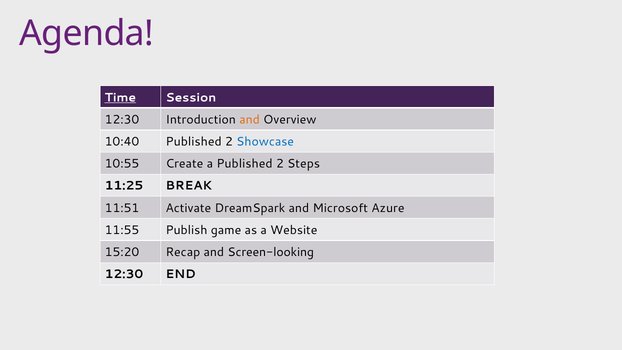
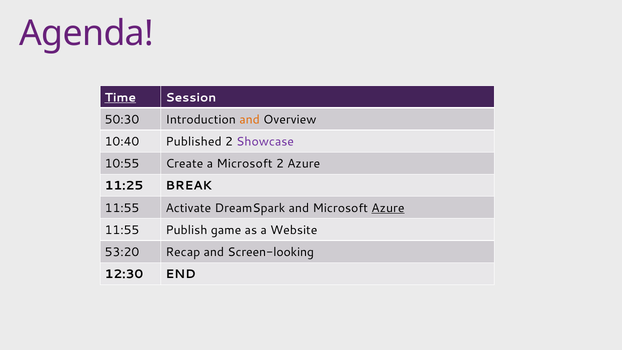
12:30: 12:30 -> 50:30 (122, 120)
Showcase colour: blue -> purple (265, 142)
a Published: Published -> Microsoft (244, 164)
2 Steps: Steps -> Azure (304, 164)
11:51: 11:51 -> 11:55 (122, 208)
Azure underline: none -> present (388, 208)
15:20: 15:20 -> 53:20 (122, 252)
